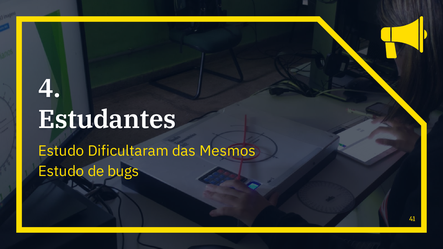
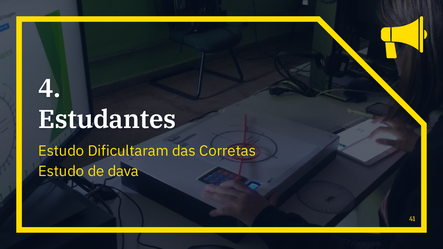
Mesmos: Mesmos -> Corretas (228, 151)
bugs: bugs -> dava (123, 172)
